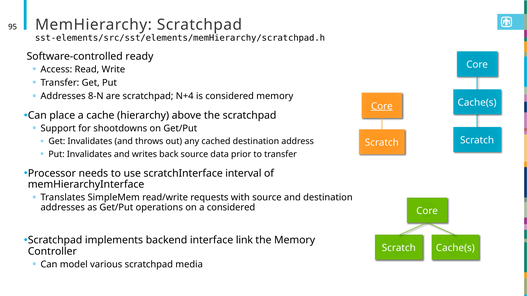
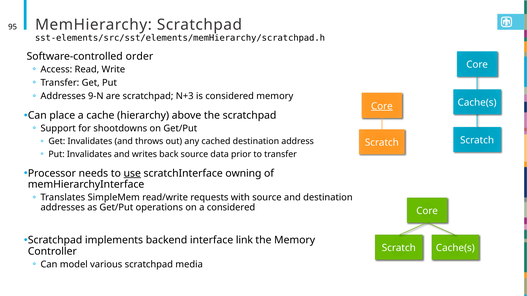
ready: ready -> order (139, 57)
8-N: 8-N -> 9-N (96, 96)
N+4: N+4 -> N+3 (185, 96)
use underline: none -> present (132, 173)
interval: interval -> owning (243, 173)
